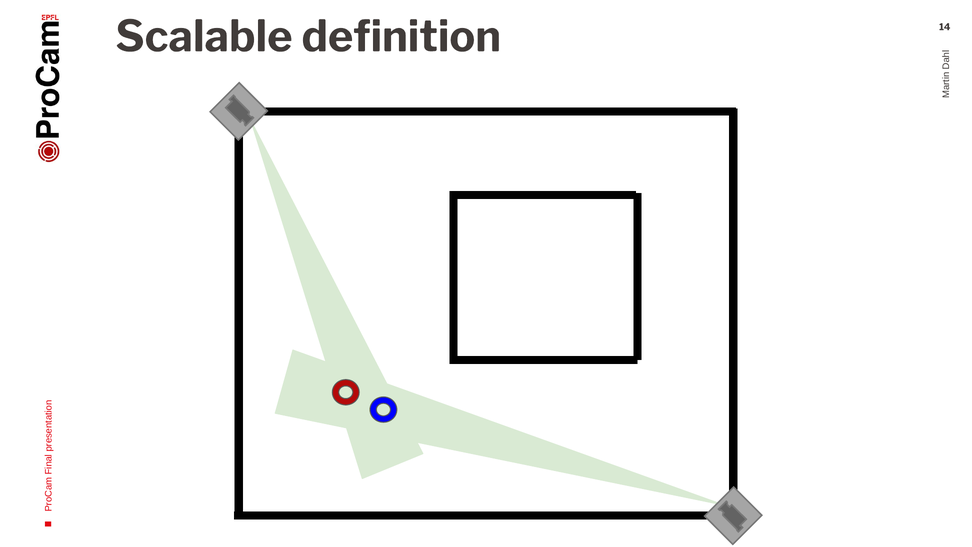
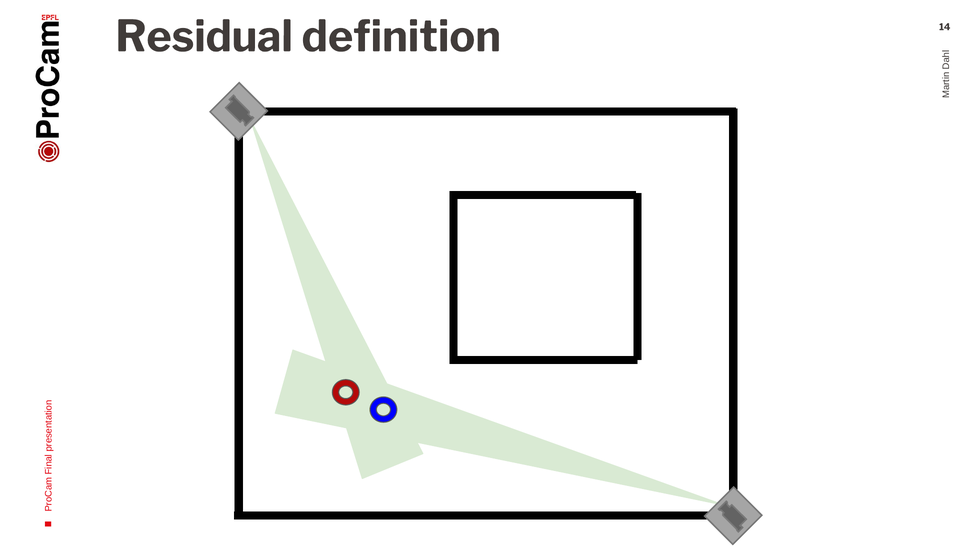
Scalable: Scalable -> Residual (204, 37)
